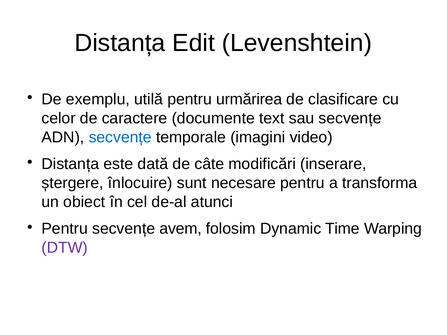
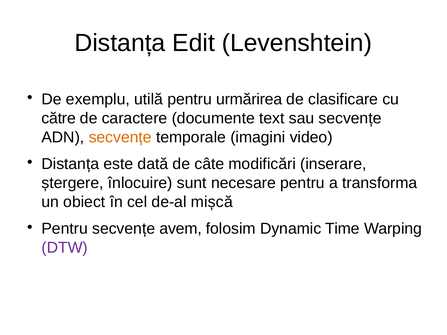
celor: celor -> către (59, 118)
secvențe colour: blue -> orange (120, 137)
atunci: atunci -> mișcă (212, 202)
